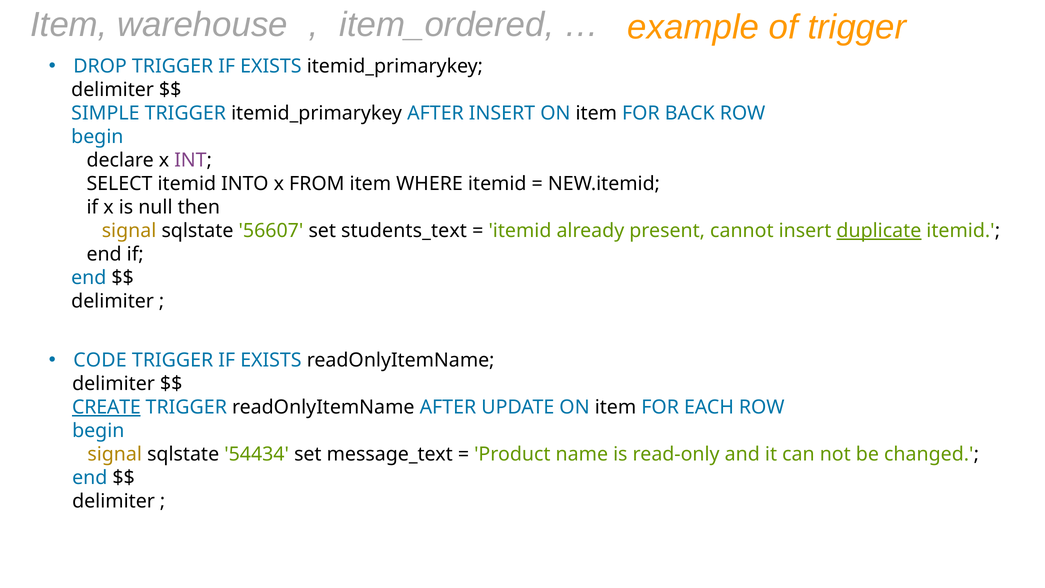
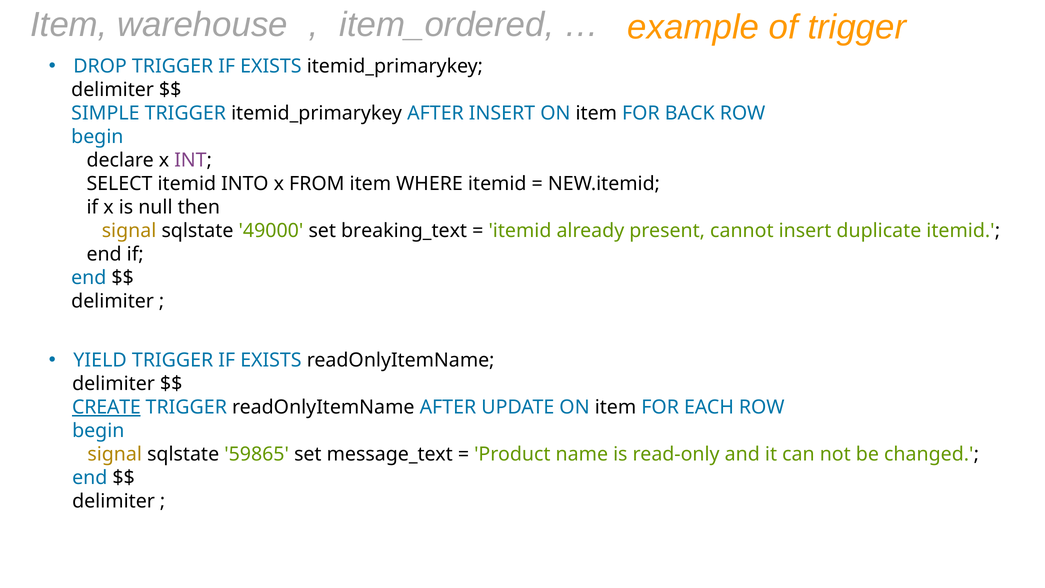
56607: 56607 -> 49000 (271, 231)
students_text: students_text -> breaking_text (404, 231)
duplicate underline: present -> none (879, 231)
CODE: CODE -> YIELD (100, 360)
54434: 54434 -> 59865 (257, 454)
